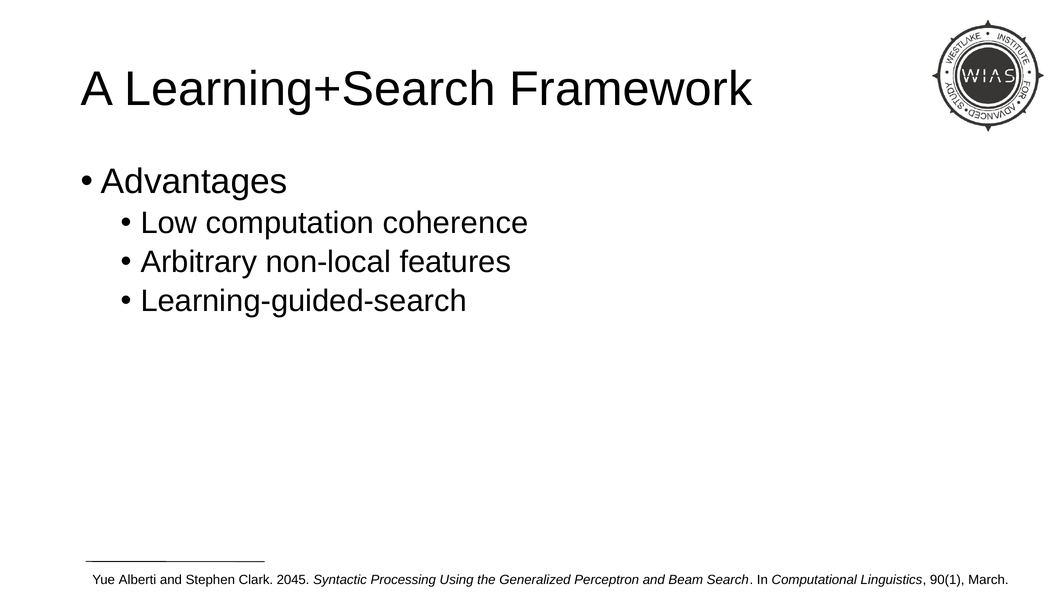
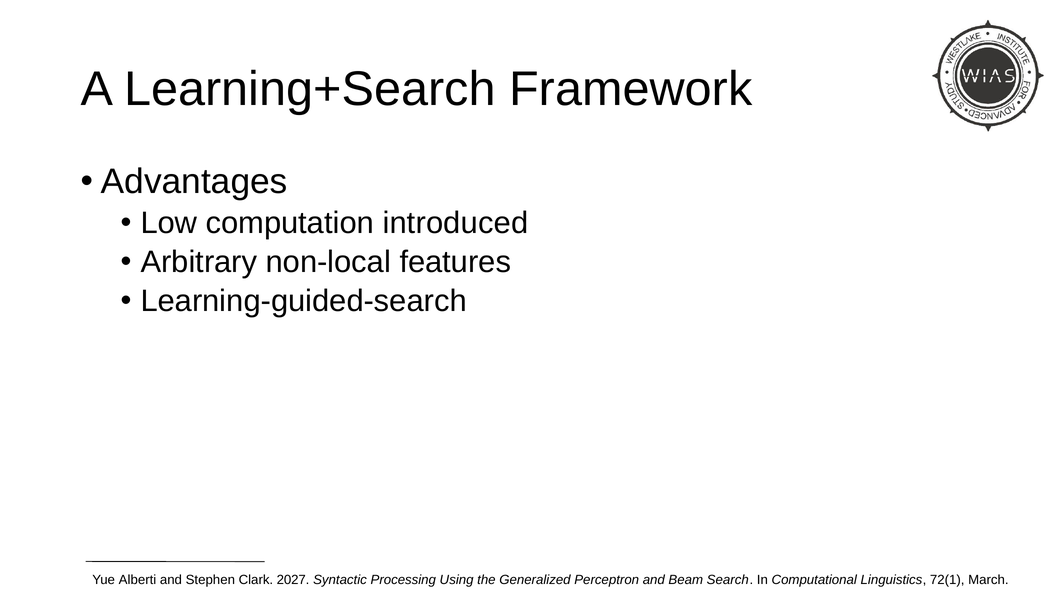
coherence: coherence -> introduced (455, 223)
2045: 2045 -> 2027 (293, 580)
90(1: 90(1 -> 72(1 (947, 580)
